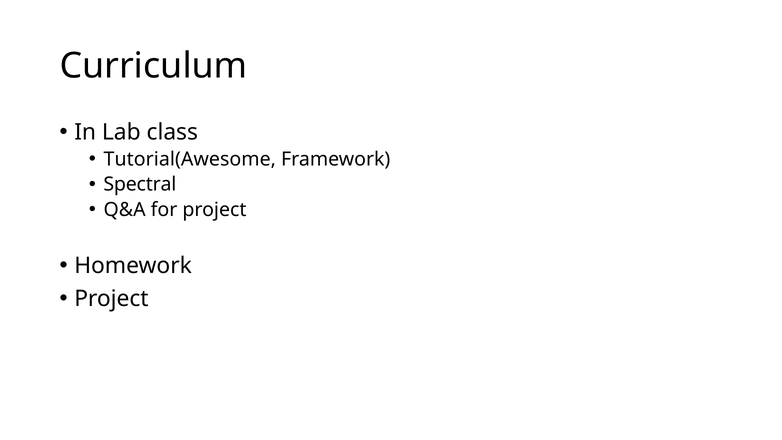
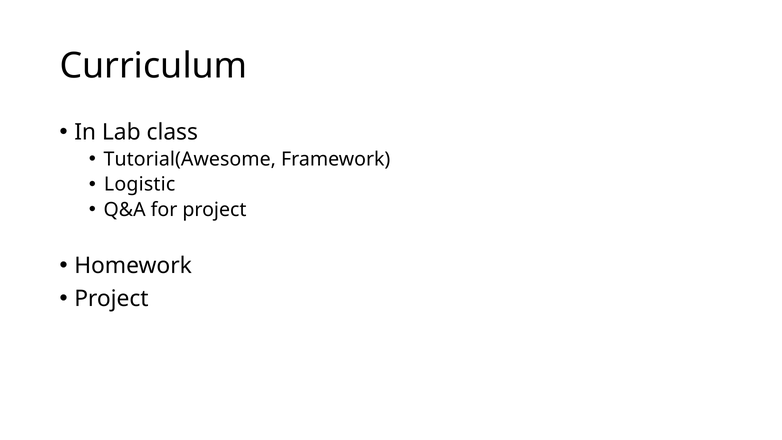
Spectral: Spectral -> Logistic (140, 184)
